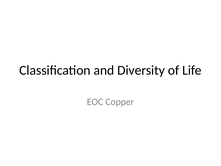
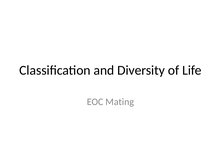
Copper: Copper -> Mating (120, 102)
